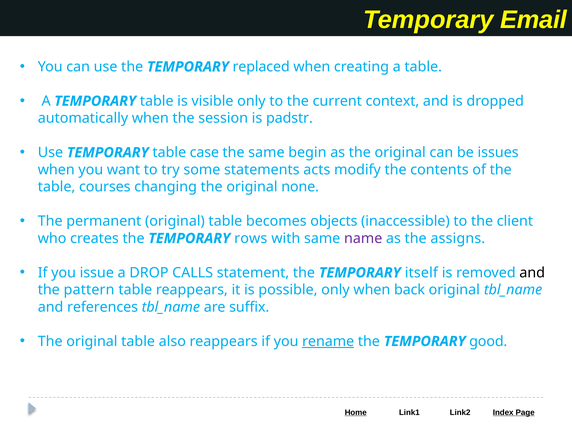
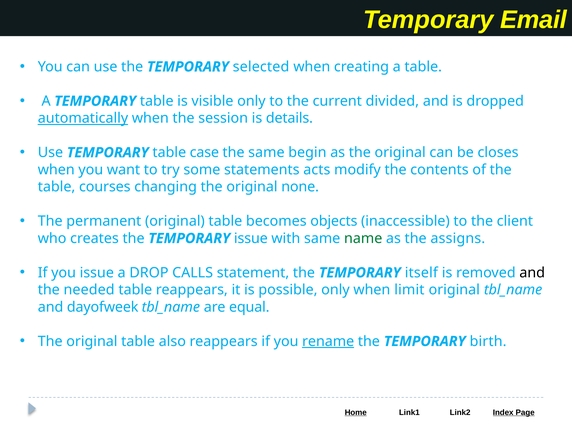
replaced: replaced -> selected (261, 67)
context: context -> divided (392, 101)
automatically underline: none -> present (83, 118)
padstr: padstr -> details (289, 118)
issues: issues -> closes (498, 153)
TEMPORARY rows: rows -> issue (251, 238)
name colour: purple -> green (363, 238)
pattern: pattern -> needed (89, 290)
back: back -> limit (409, 290)
references: references -> dayofweek (103, 307)
suffix: suffix -> equal (249, 307)
good: good -> birth (488, 341)
